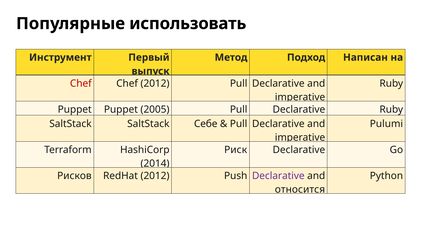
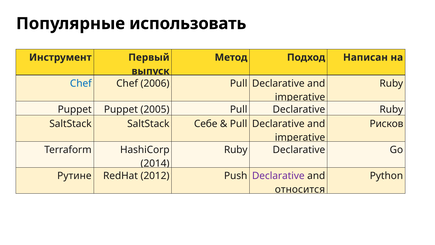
Chef colour: red -> blue (81, 84)
Chef 2012: 2012 -> 2006 (155, 84)
Pulumi: Pulumi -> Рисков (386, 124)
Риск: Риск -> Ruby (236, 150)
Рисков: Рисков -> Рутине (74, 176)
